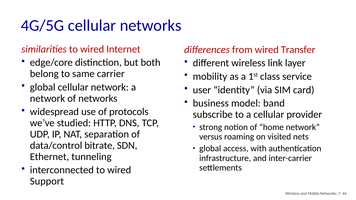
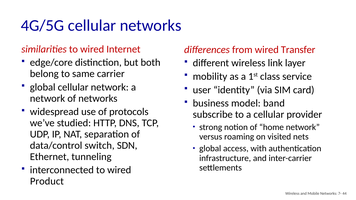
bitrate: bitrate -> switch (100, 146)
Support: Support -> Product (47, 181)
